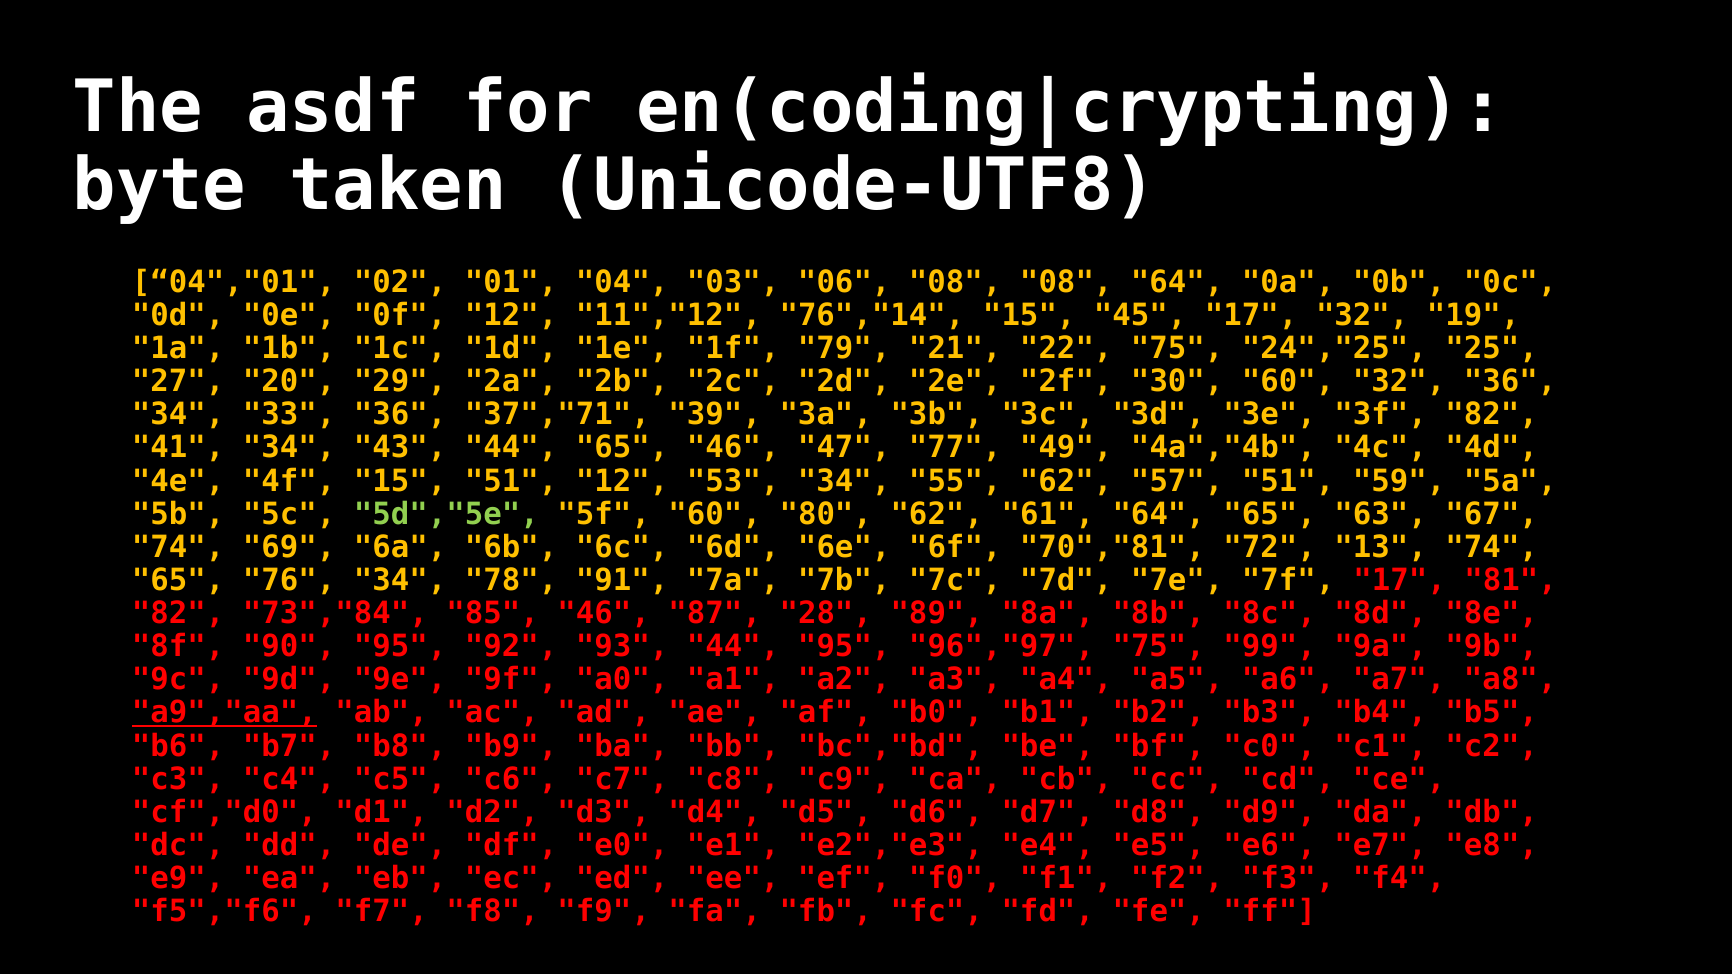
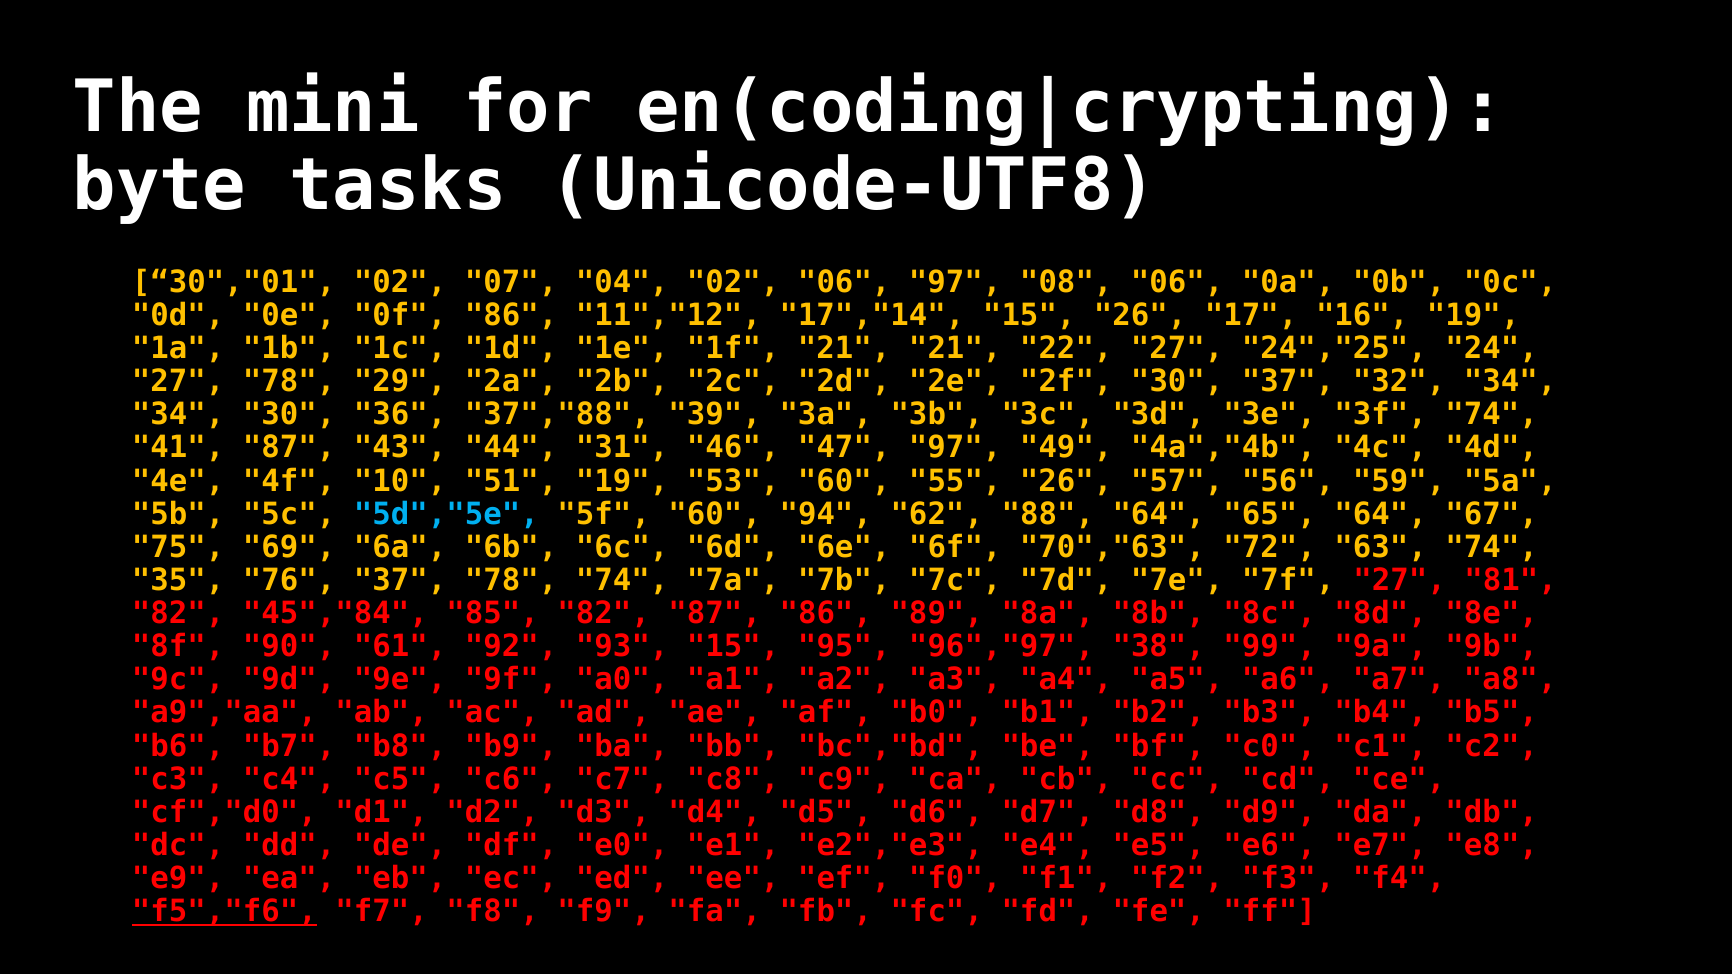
asdf: asdf -> mini (333, 108)
taken: taken -> tasks (398, 185)
04","01: 04","01 -> 30","01 (234, 282)
01: 01 -> 07 (511, 282)
04 03: 03 -> 02 (733, 282)
06 08: 08 -> 97 (955, 282)
08 64: 64 -> 06 (1177, 282)
0f 12: 12 -> 86 (511, 315)
76","14: 76","14 -> 17","14 (872, 315)
15 45: 45 -> 26 (1140, 315)
17 32: 32 -> 16 (1362, 315)
1f 79: 79 -> 21 (844, 348)
22 75: 75 -> 27 (1177, 348)
25: 25 -> 24 (1492, 348)
27 20: 20 -> 78 (289, 382)
30 60: 60 -> 37 (1288, 382)
32 36: 36 -> 34 (1510, 382)
34 33: 33 -> 30 (289, 415)
37","71: 37","71 -> 37","88 (557, 415)
3f 82: 82 -> 74 (1492, 415)
41 34: 34 -> 87 (289, 448)
44 65: 65 -> 31 (622, 448)
47 77: 77 -> 97 (955, 448)
4f 15: 15 -> 10 (400, 481)
51 12: 12 -> 19 (622, 481)
53 34: 34 -> 60 (844, 481)
55 62: 62 -> 26 (1066, 481)
57 51: 51 -> 56 (1288, 481)
5d","5e colour: light green -> light blue (446, 514)
80: 80 -> 94 (826, 514)
61: 61 -> 88 (1048, 514)
65 63: 63 -> 64 (1381, 514)
74: 74 -> 75 (178, 547)
70","81: 70","81 -> 70","63 (1112, 547)
13: 13 -> 63 (1381, 547)
65: 65 -> 35 (178, 580)
76 34: 34 -> 37 (400, 580)
78 91: 91 -> 74 (622, 580)
7f 17: 17 -> 27 (1400, 580)
73","84: 73","84 -> 45","84 (335, 614)
85 46: 46 -> 82 (604, 614)
87 28: 28 -> 86 (826, 614)
90 95: 95 -> 61 (400, 647)
93 44: 44 -> 15 (733, 647)
96","97 75: 75 -> 38 (1159, 647)
a9","aa underline: present -> none (224, 713)
f5","f6 underline: none -> present (224, 912)
